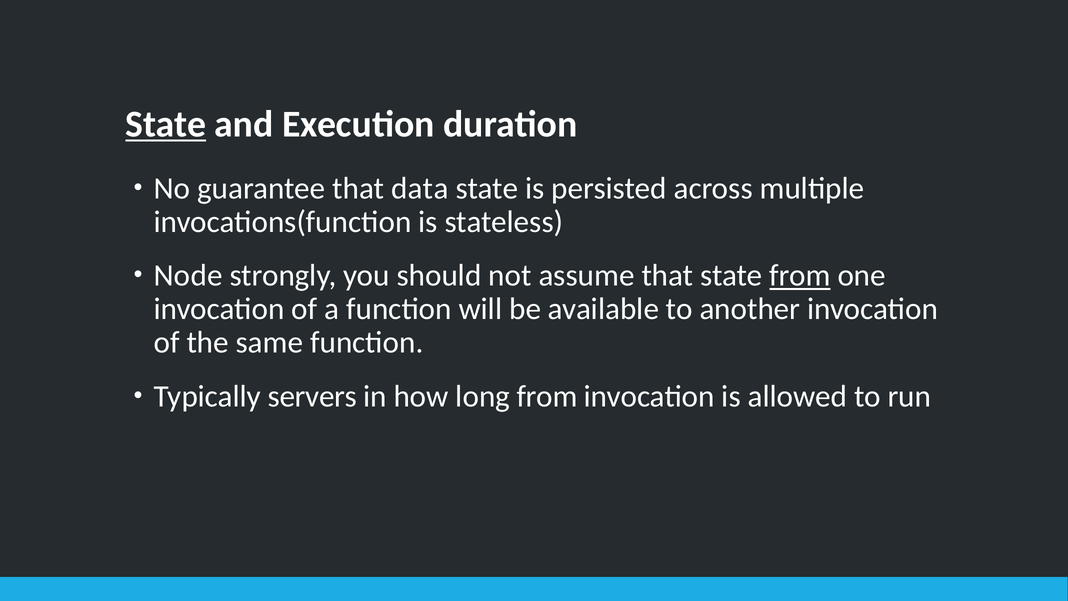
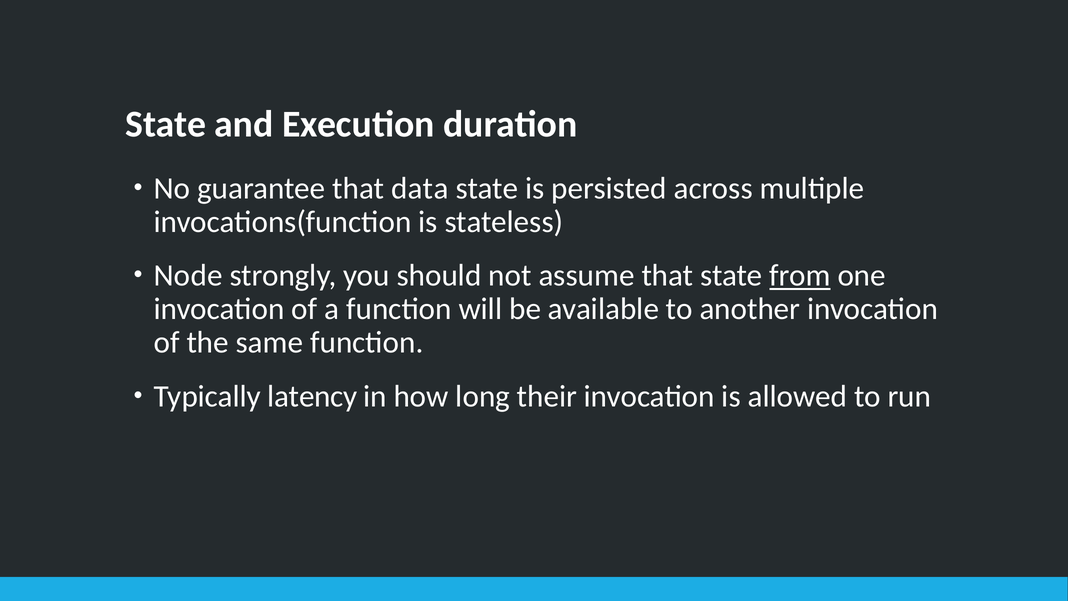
State underline: present -> none (166, 124)
servers: servers -> latency (312, 396)
long from: from -> their (547, 396)
